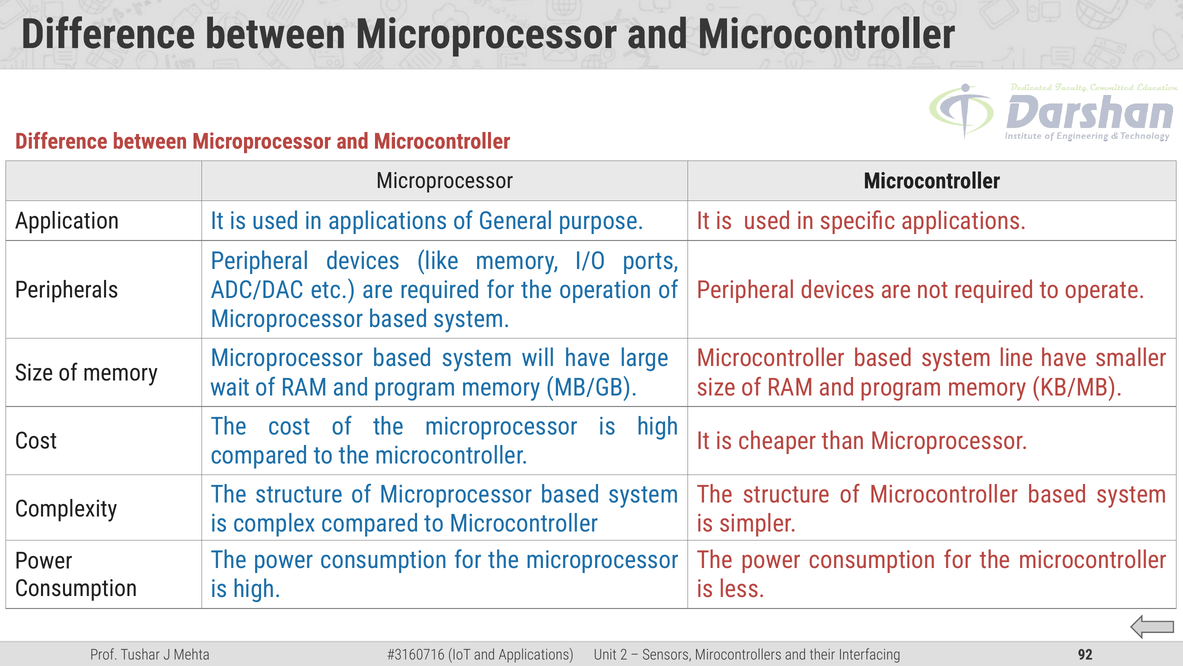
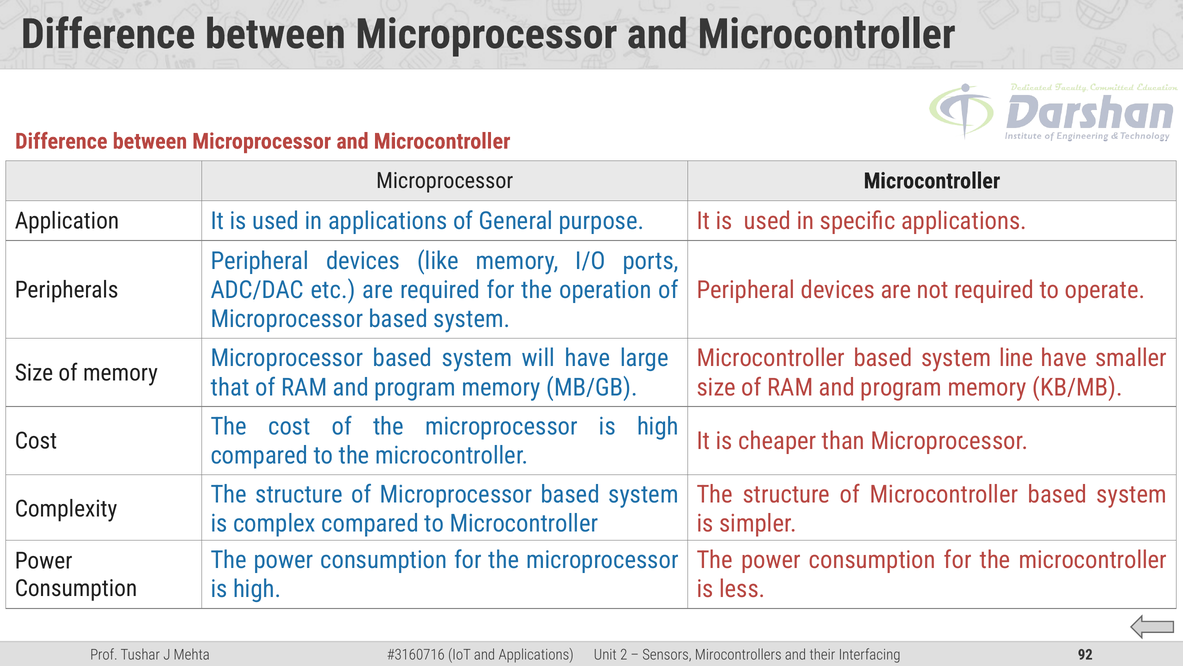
wait: wait -> that (230, 387)
